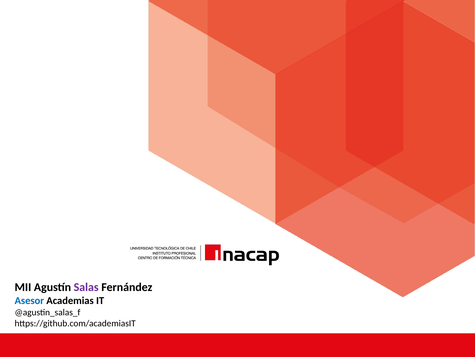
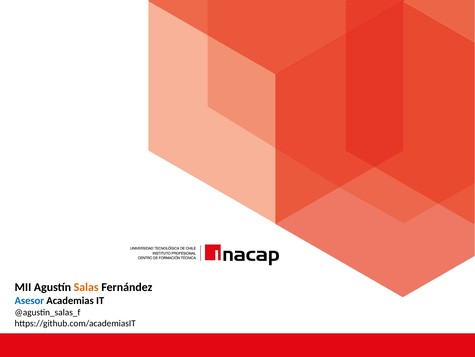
Salas colour: purple -> orange (86, 287)
